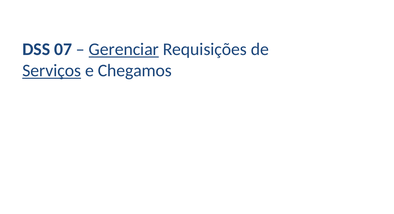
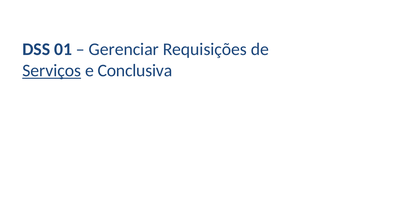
07: 07 -> 01 (63, 49)
Gerenciar underline: present -> none (124, 49)
Chegamos: Chegamos -> Conclusiva (135, 70)
